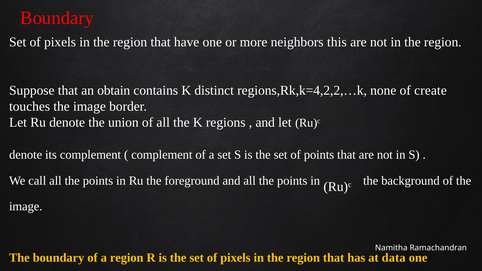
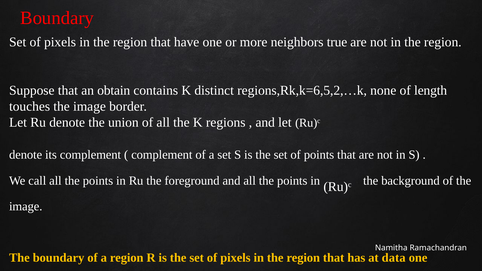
this: this -> true (337, 42)
regions,Rk,k=4,2,2,…k: regions,Rk,k=4,2,2,…k -> regions,Rk,k=6,5,2,…k (302, 90)
create: create -> length (431, 90)
